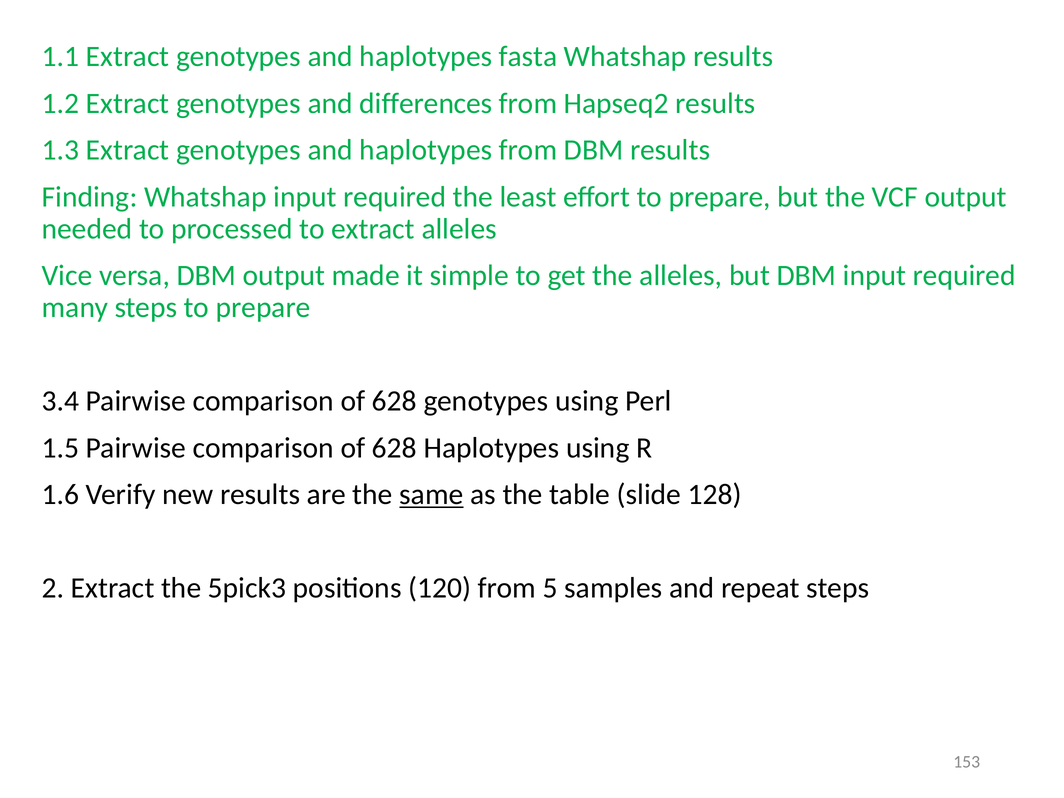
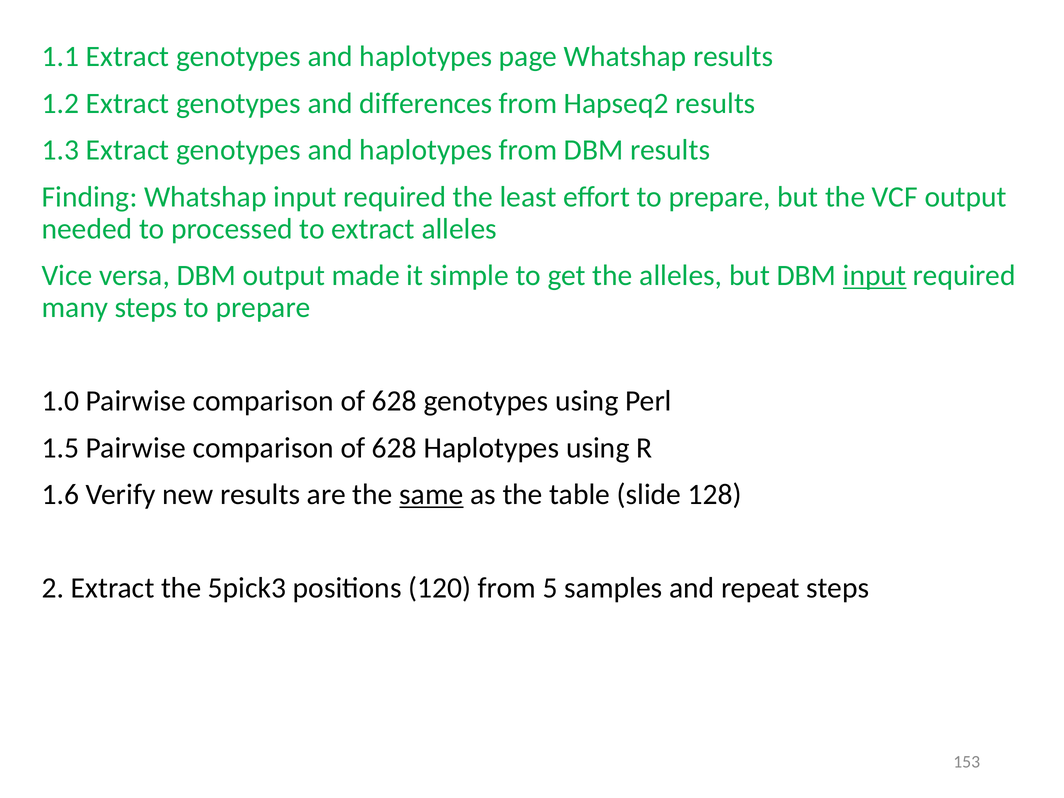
fasta: fasta -> page (528, 57)
input underline: none -> present (875, 276)
3.4: 3.4 -> 1.0 (60, 401)
